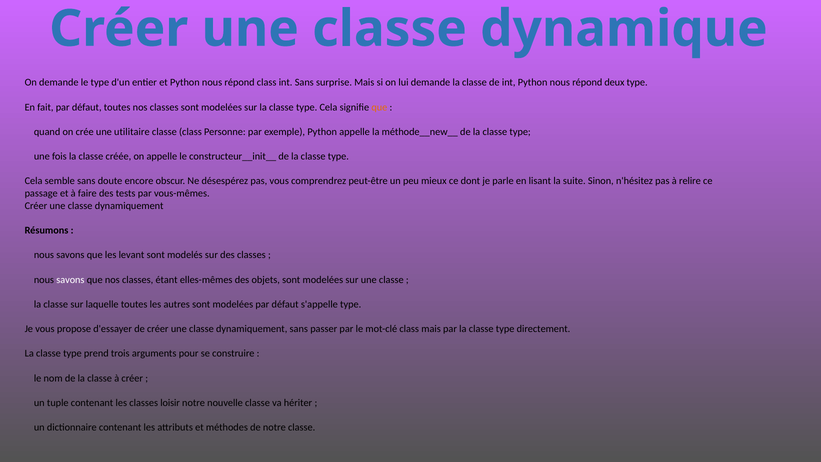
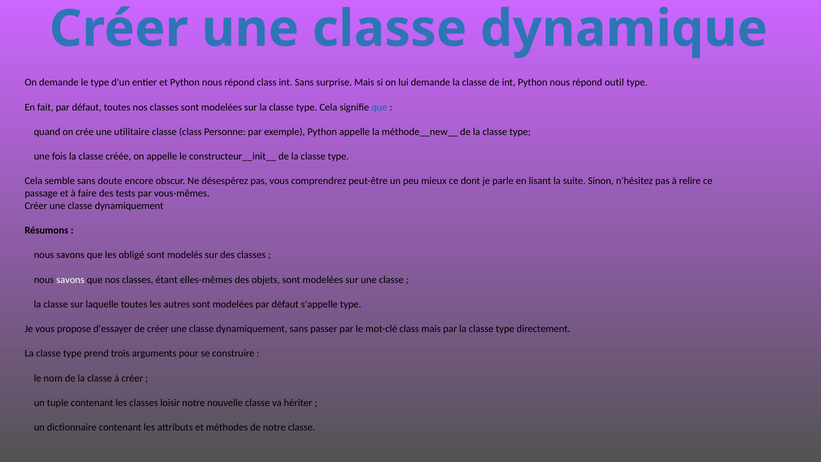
deux: deux -> outil (614, 82)
que colour: orange -> blue (379, 107)
levant: levant -> obligé (131, 255)
